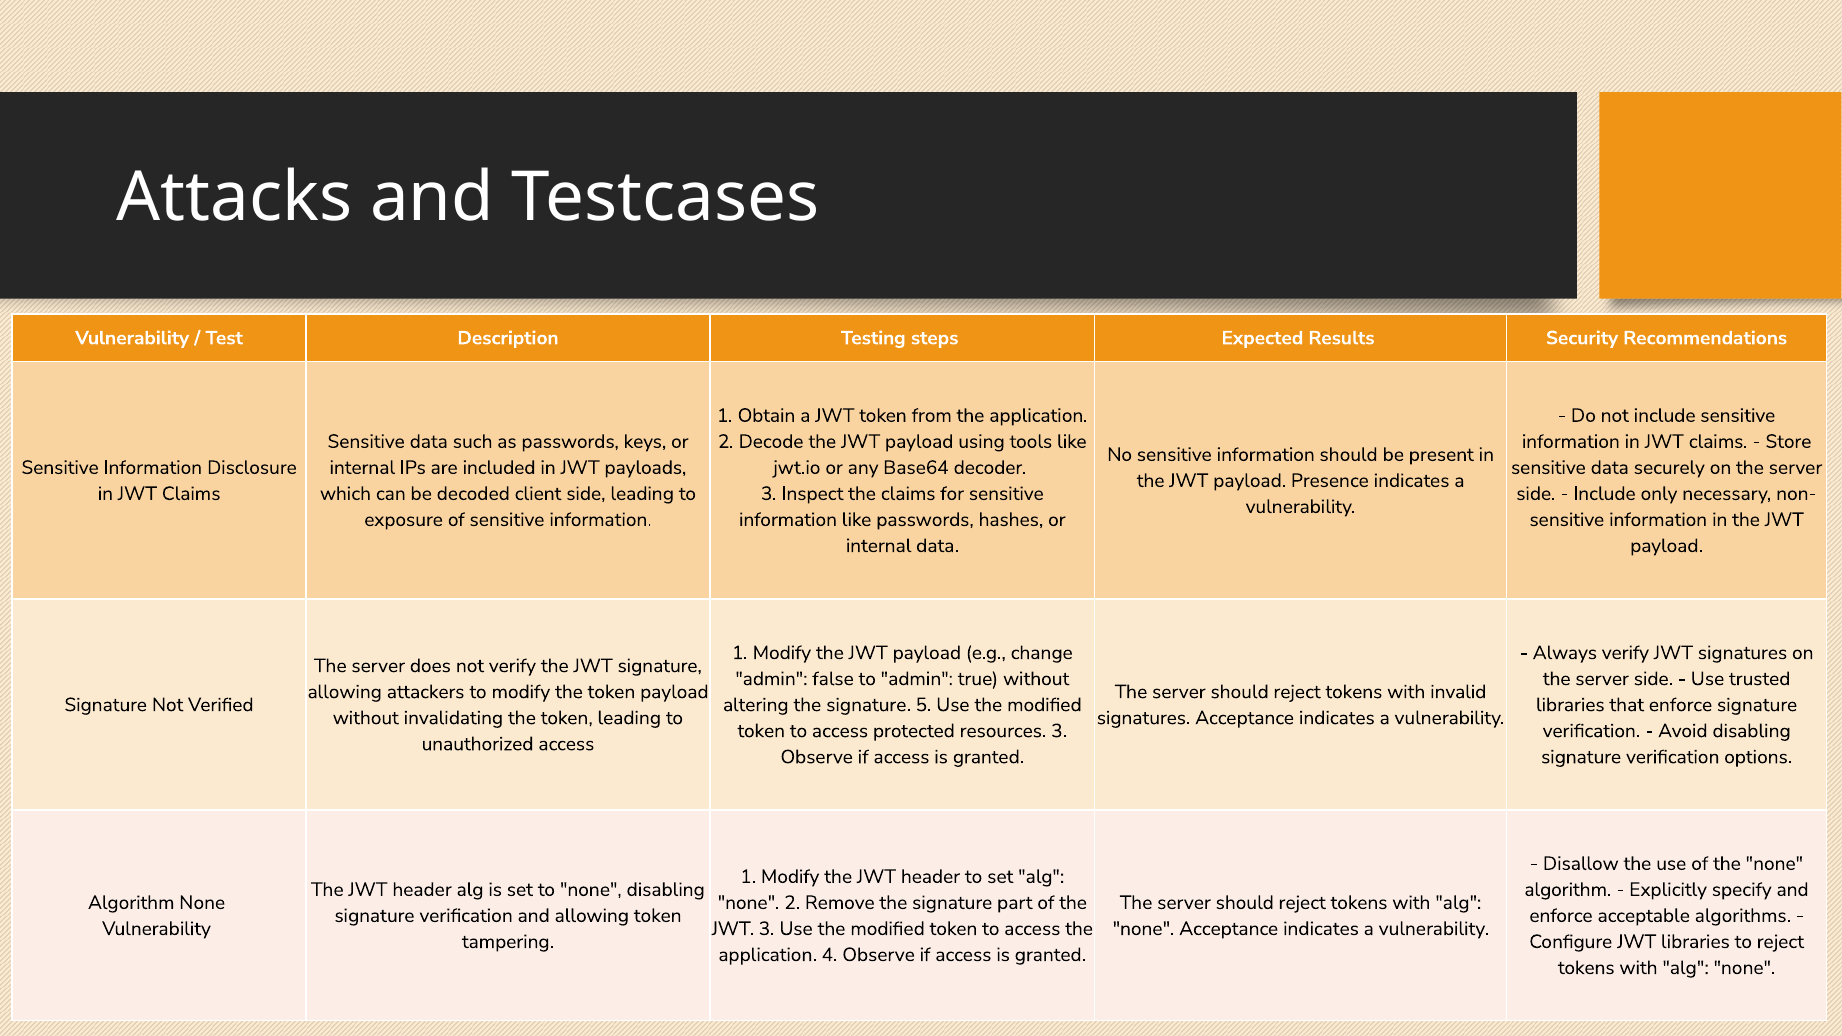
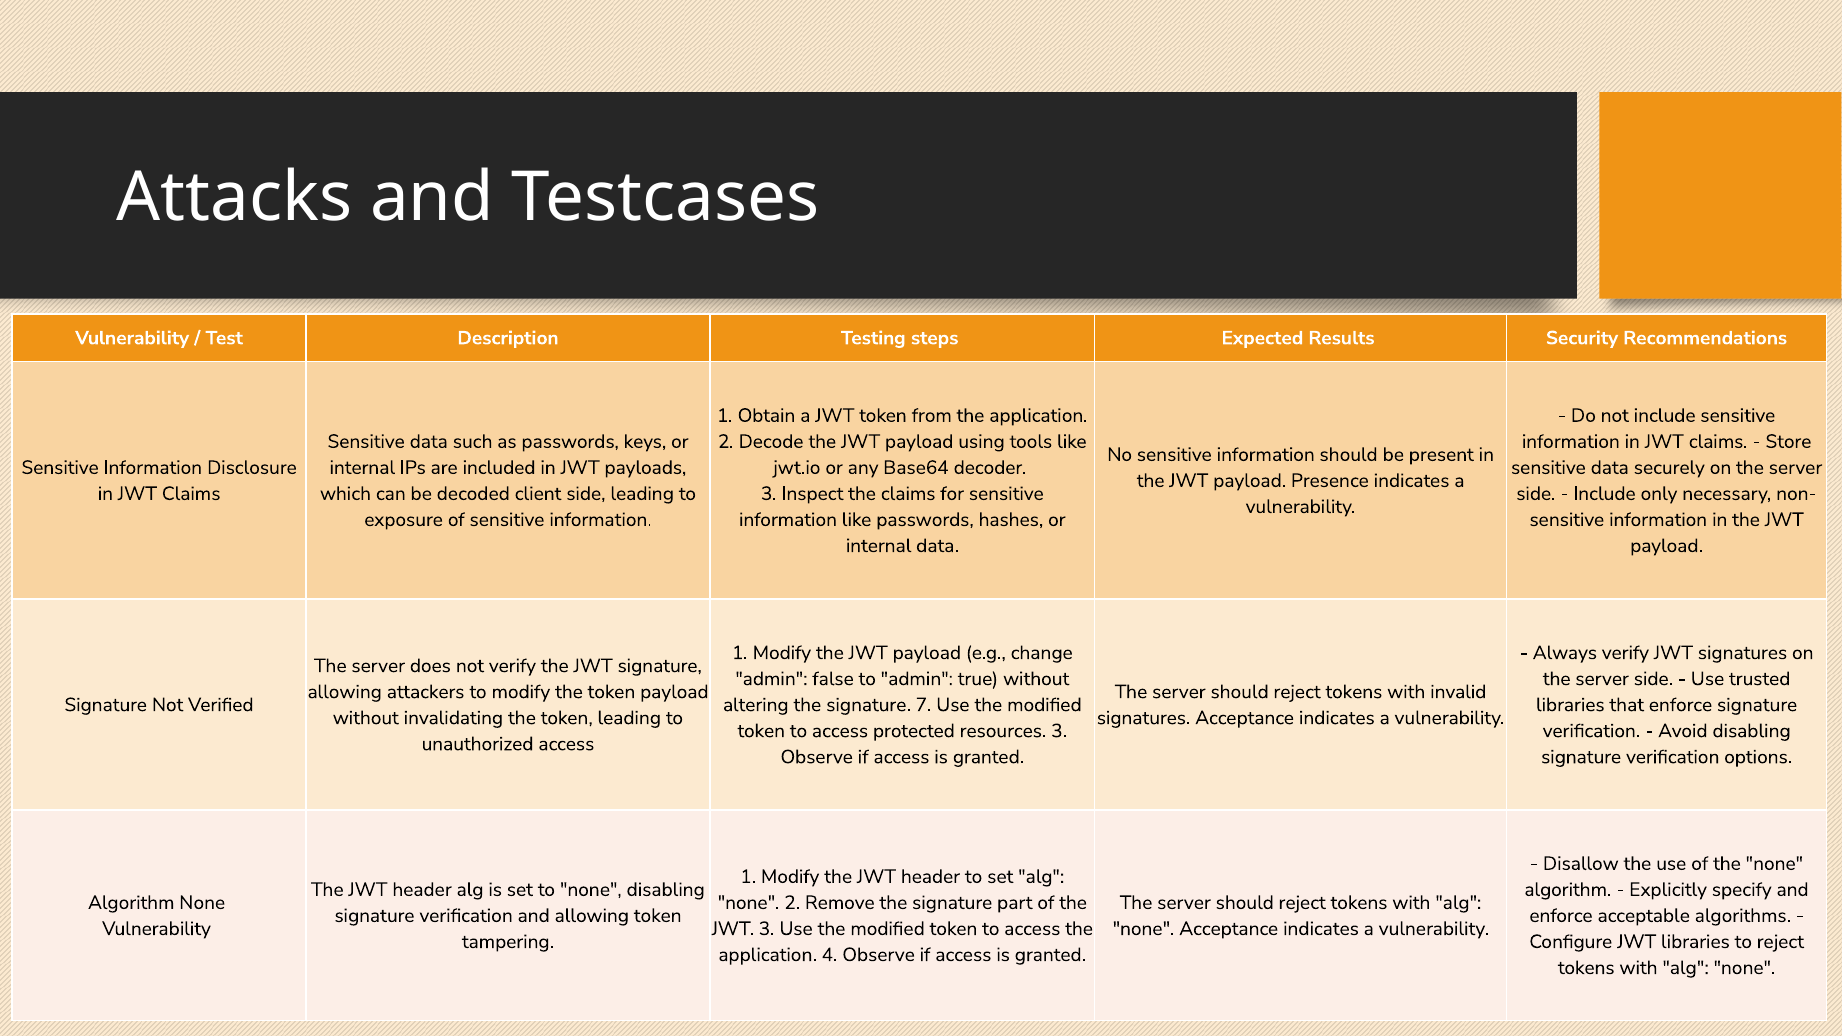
5: 5 -> 7 (924, 705)
